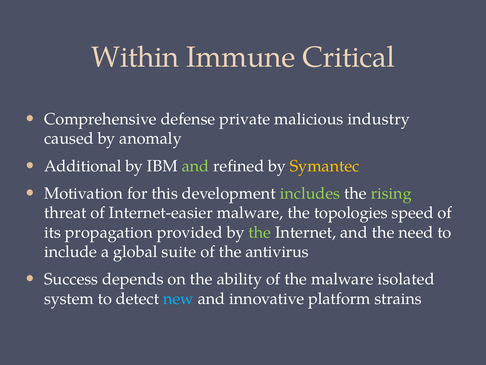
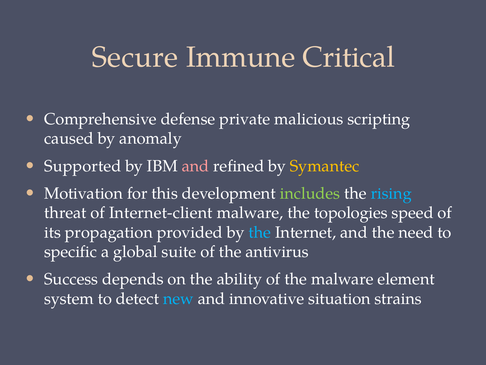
Within: Within -> Secure (135, 57)
industry: industry -> scripting (379, 119)
Additional: Additional -> Supported (83, 166)
and colour: light green -> pink (195, 166)
rising colour: light green -> light blue (391, 193)
Internet-easier: Internet-easier -> Internet-client (161, 213)
the colour: light green -> light blue (260, 232)
include: include -> specific (71, 252)
isolated: isolated -> element (406, 279)
platform: platform -> situation (339, 298)
